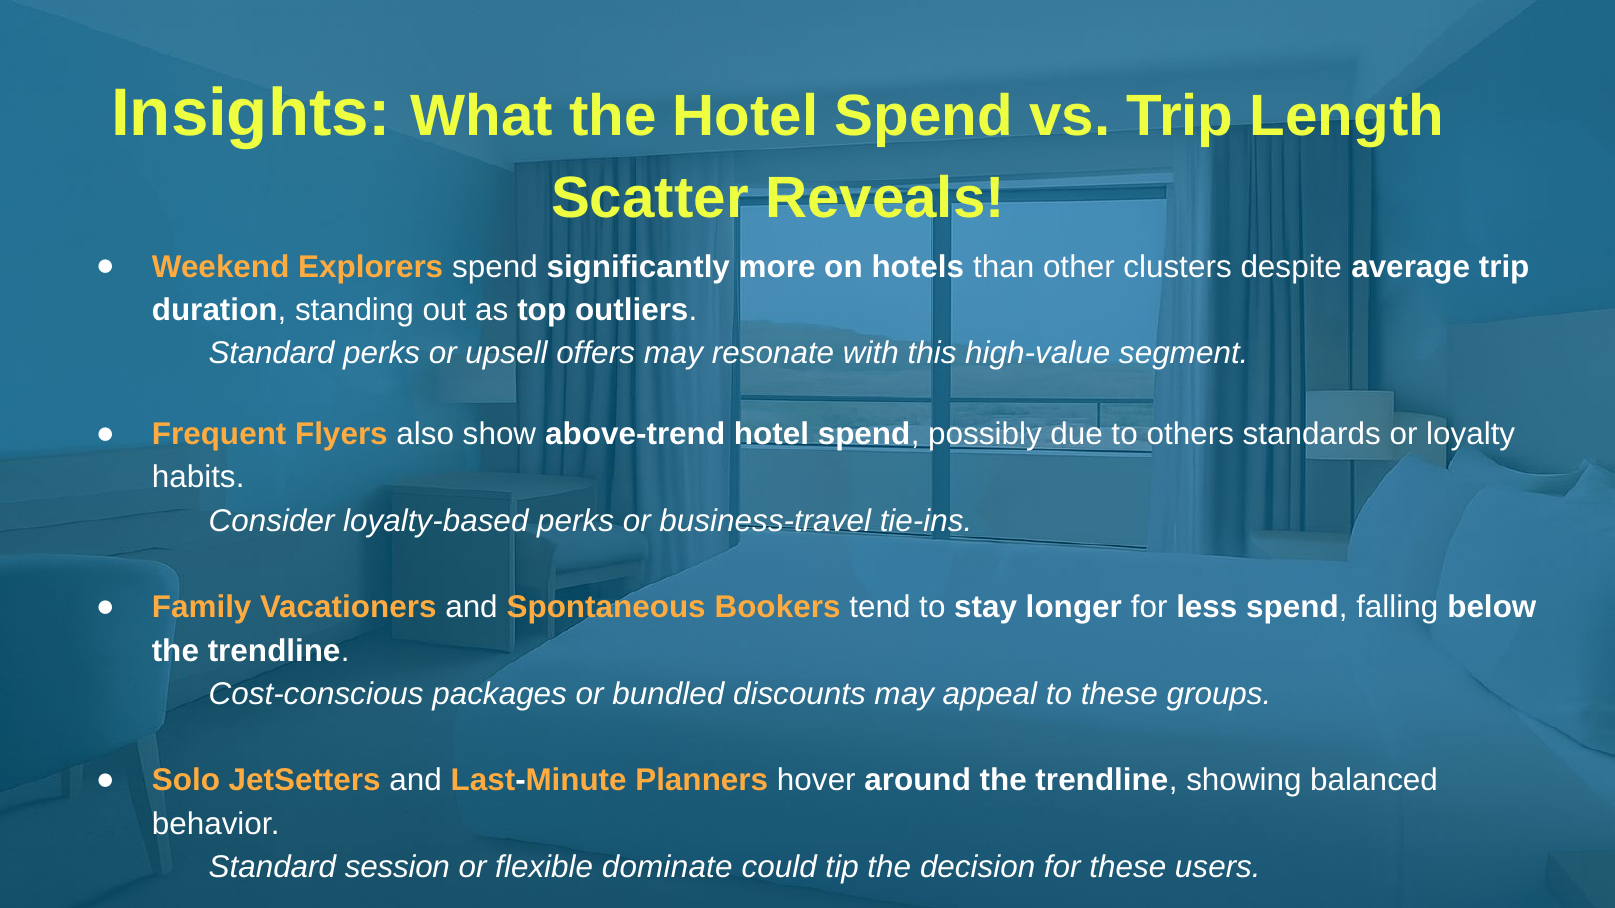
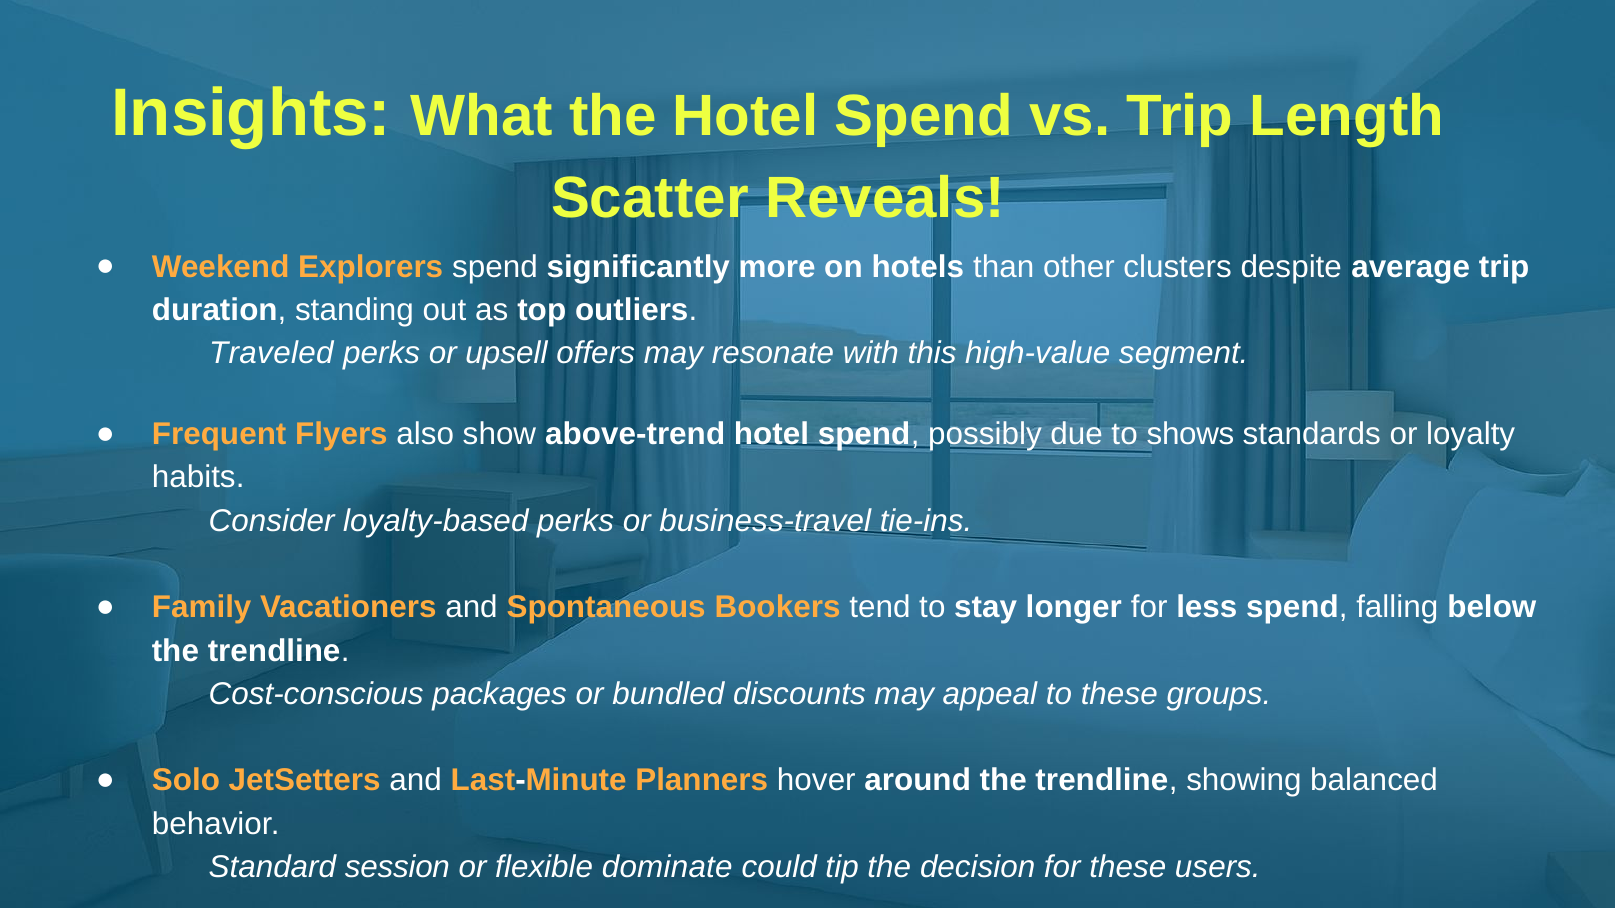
Standard: Standard -> Traveled (271, 354)
others: others -> shows (1191, 435)
